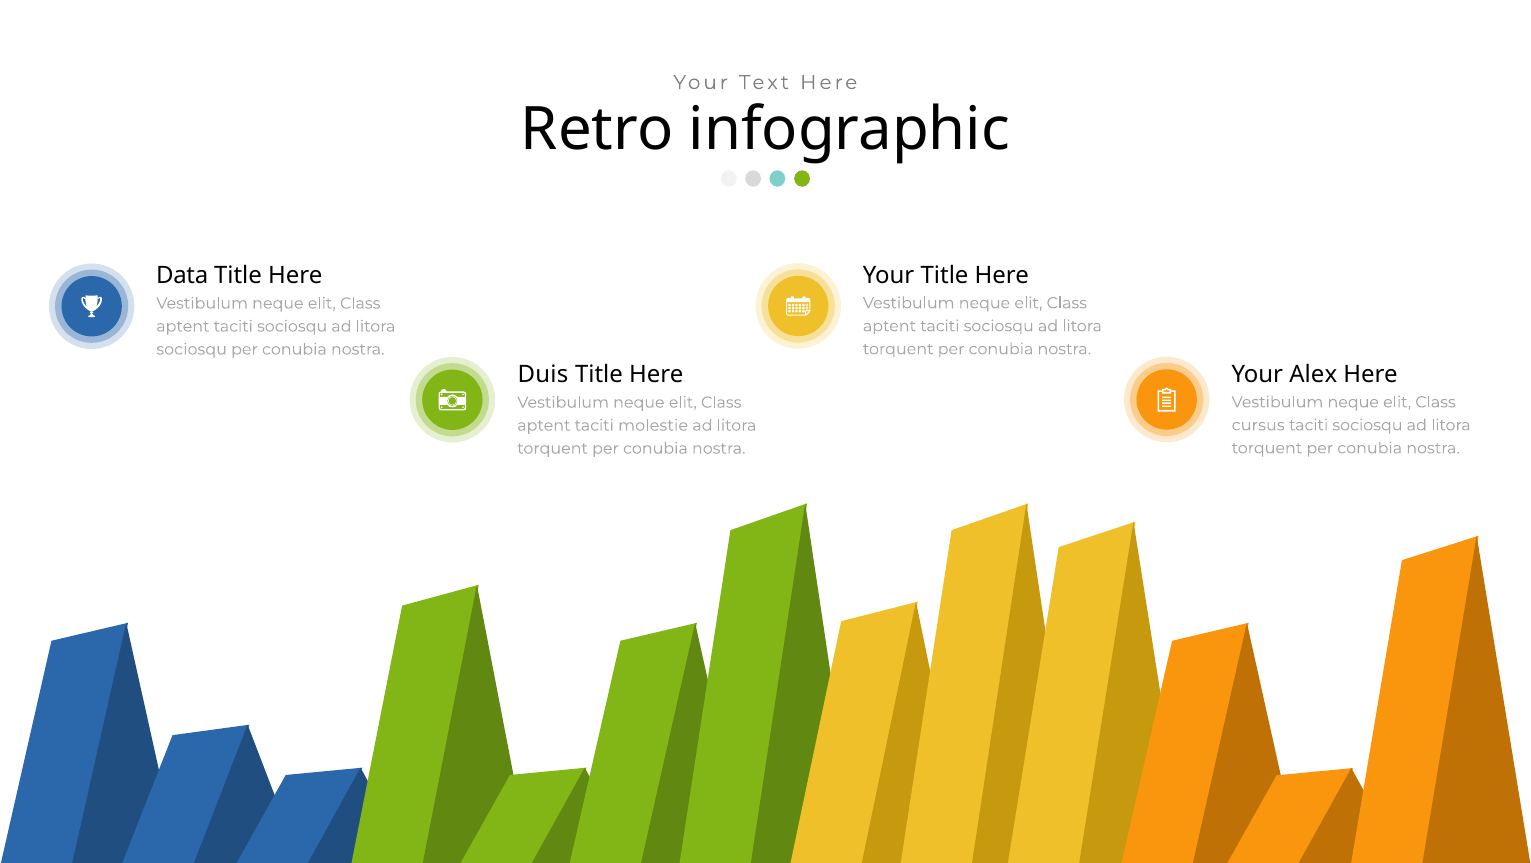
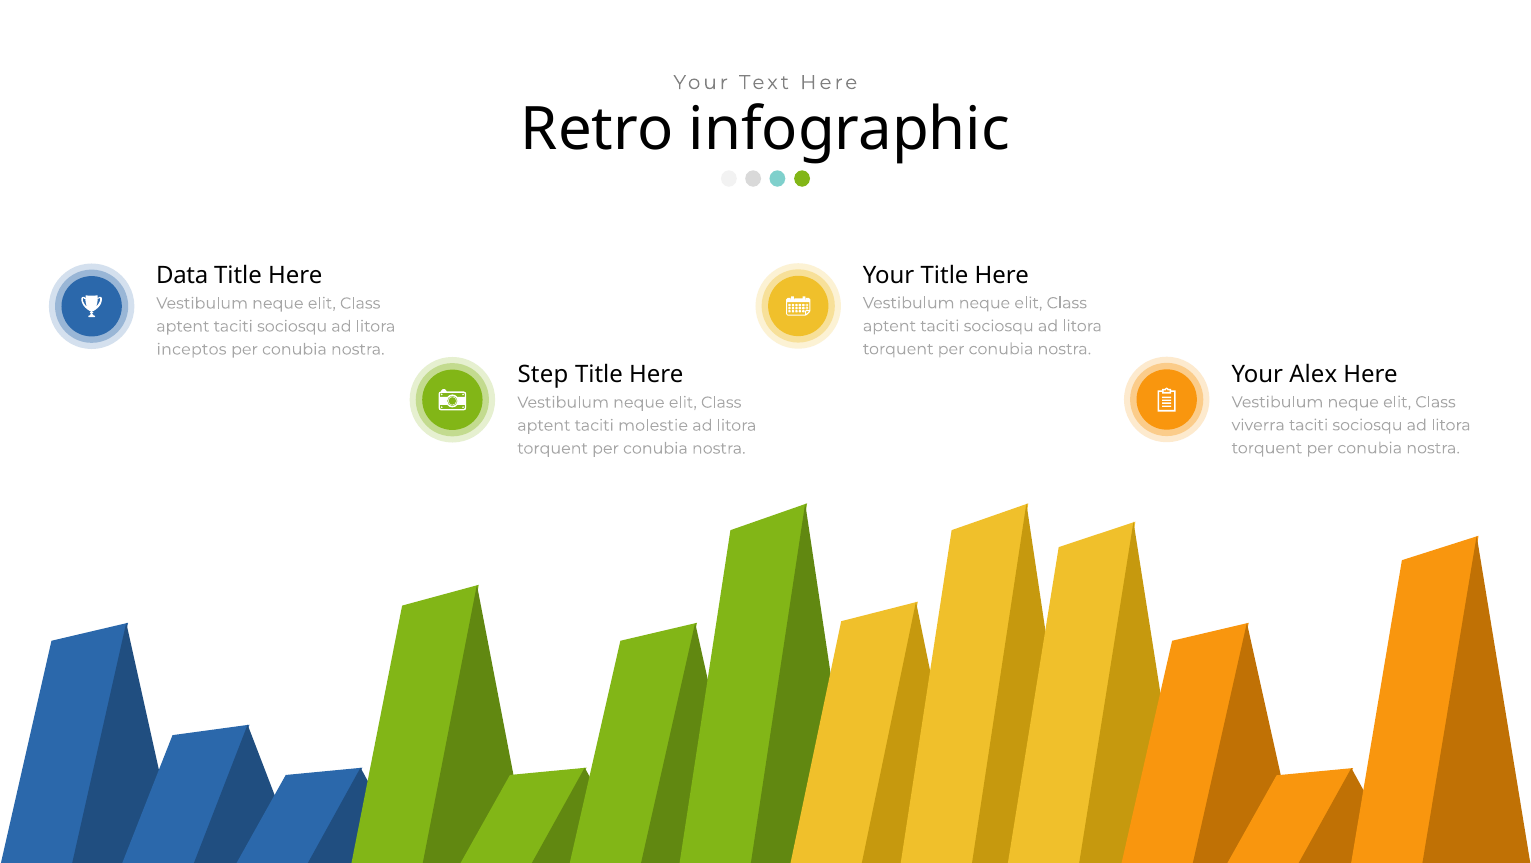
sociosqu: sociosqu -> inceptos (192, 349)
Duis: Duis -> Step (543, 374)
cursus: cursus -> viverra (1258, 425)
